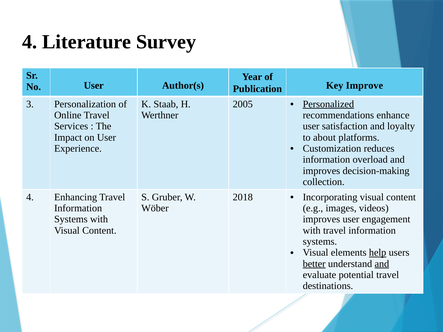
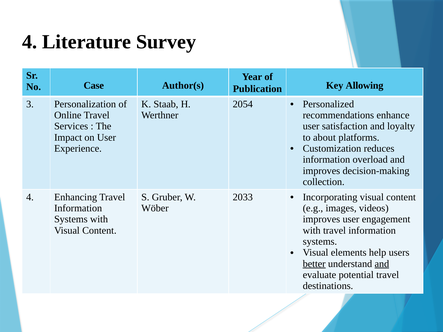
No User: User -> Case (94, 86)
Improve: Improve -> Allowing (364, 86)
2005: 2005 -> 2054 (243, 104)
Personalized underline: present -> none (328, 104)
2018: 2018 -> 2033 (243, 197)
help underline: present -> none (378, 253)
